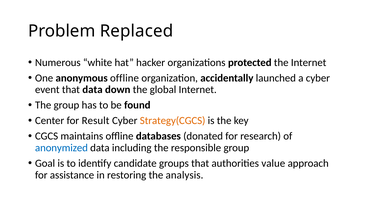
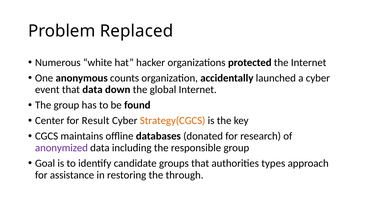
anonymous offline: offline -> counts (125, 78)
anonymized colour: blue -> purple (61, 148)
value: value -> types (273, 163)
analysis: analysis -> through (185, 175)
